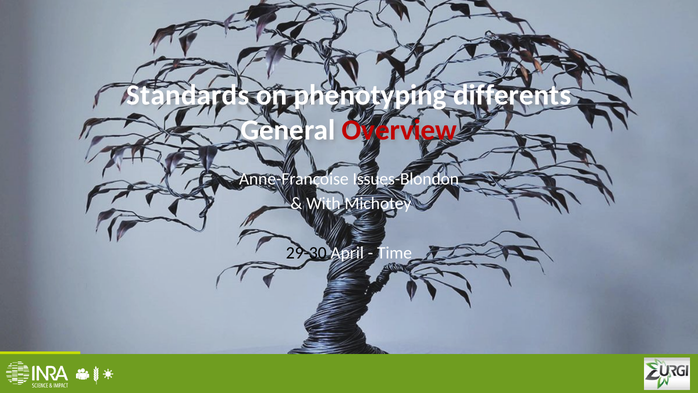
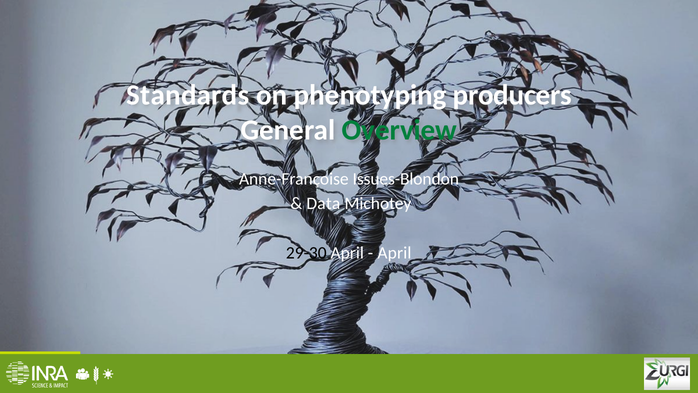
differents: differents -> producers (512, 95)
Overview colour: red -> green (399, 130)
With: With -> Data (323, 203)
Time: Time -> April (394, 253)
